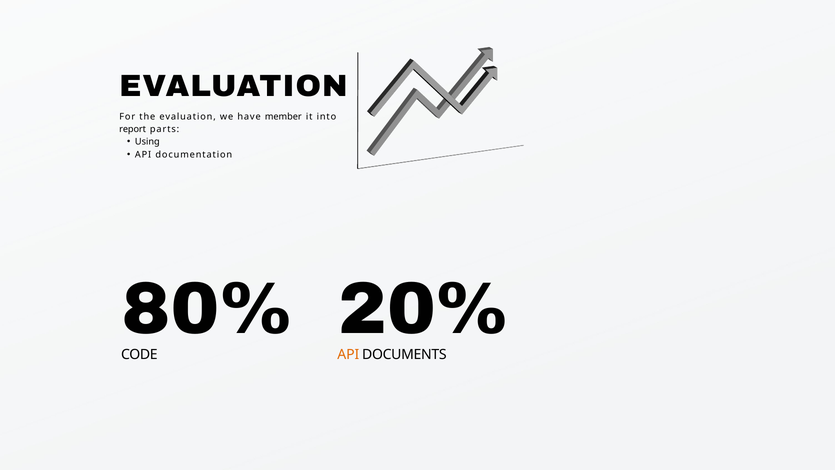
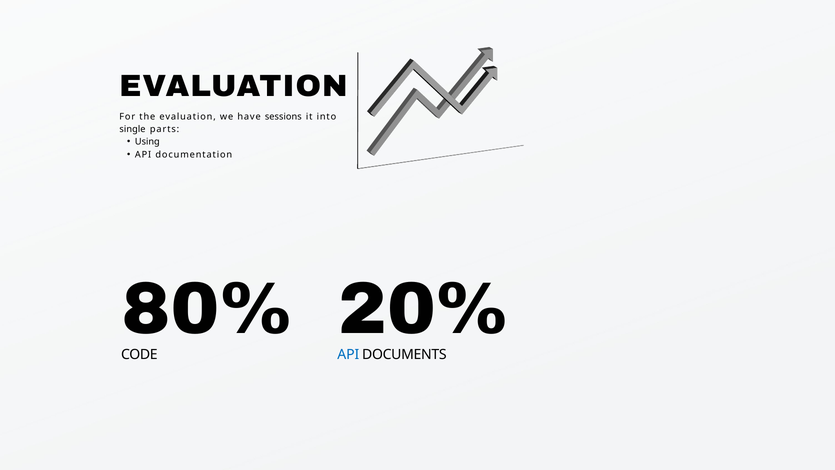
member: member -> sessions (283, 116)
report: report -> single (132, 129)
API colour: orange -> blue (348, 354)
